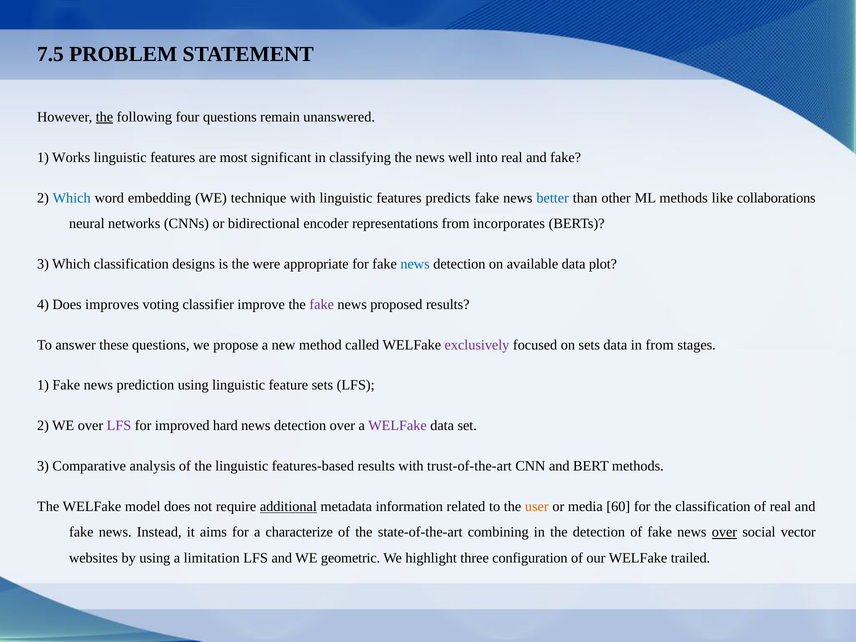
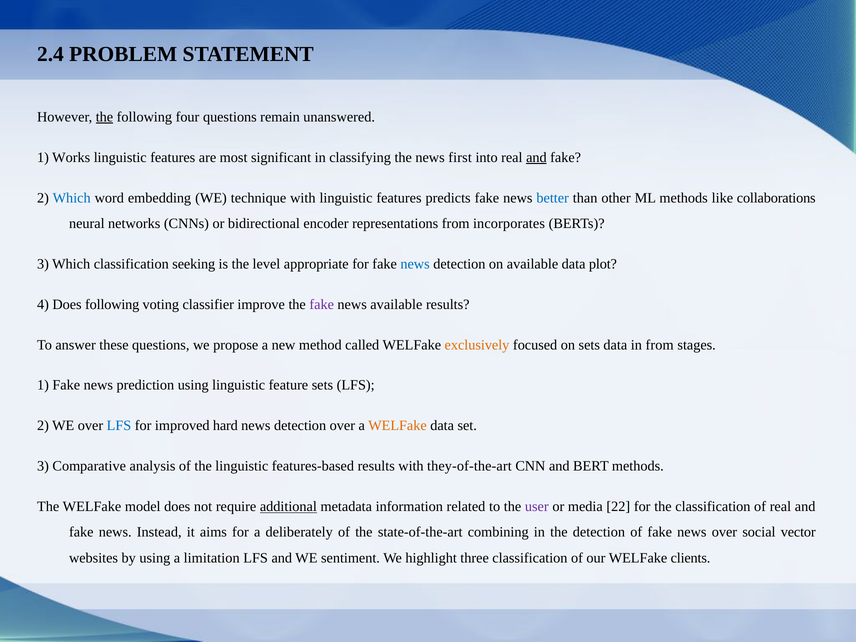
7.5: 7.5 -> 2.4 (50, 54)
well: well -> first (460, 157)
and underline: none -> present (536, 157)
designs: designs -> seeking (194, 264)
were: were -> level (266, 264)
Does improves: improves -> following (112, 304)
news proposed: proposed -> available (396, 304)
exclusively colour: purple -> orange (477, 345)
LFS colour: purple -> blue (119, 426)
WELFake colour: purple -> orange (398, 426)
trust-of-the-art: trust-of-the-art -> they-of-the-art (469, 466)
user colour: orange -> purple (537, 507)
60: 60 -> 22 (618, 507)
characterize: characterize -> deliberately (299, 532)
over underline: present -> none (724, 532)
geometric: geometric -> sentiment (350, 558)
three configuration: configuration -> classification (530, 558)
trailed: trailed -> clients (691, 558)
